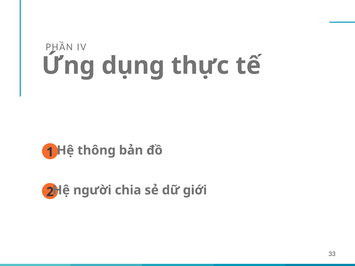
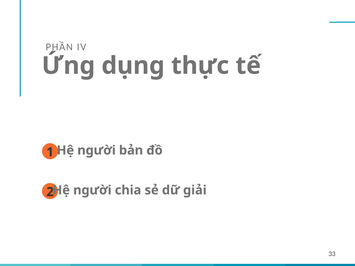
1 Hệ thông: thông -> người (97, 150)
giới: giới -> giải (195, 190)
